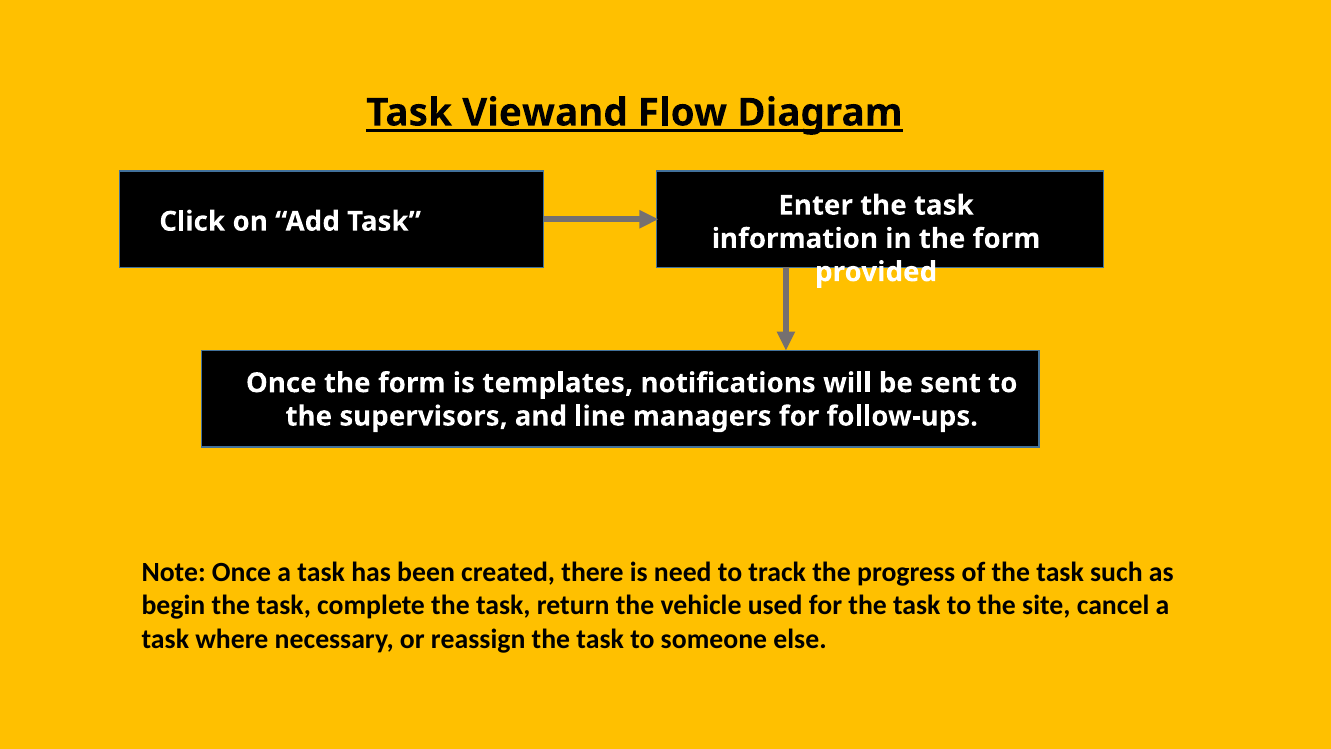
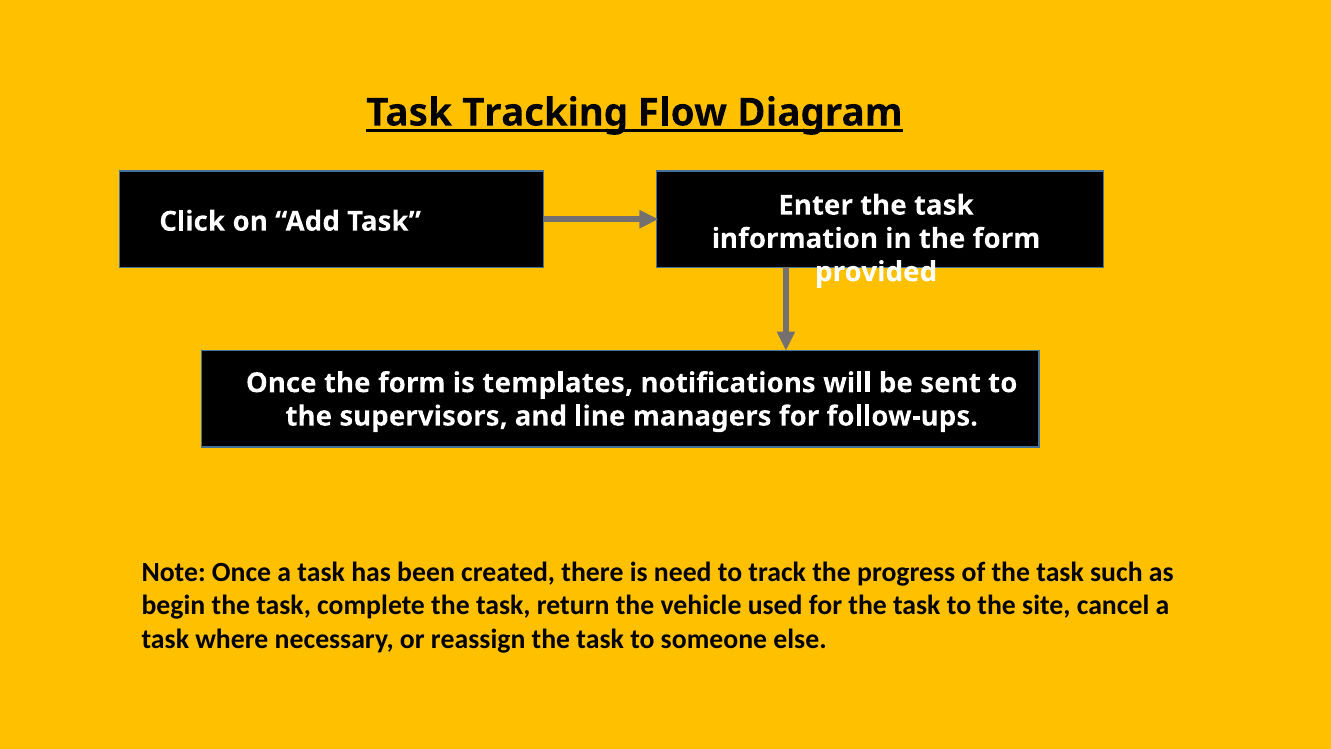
Viewand: Viewand -> Tracking (545, 113)
